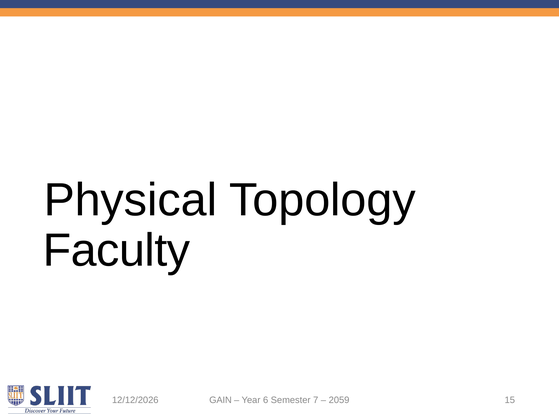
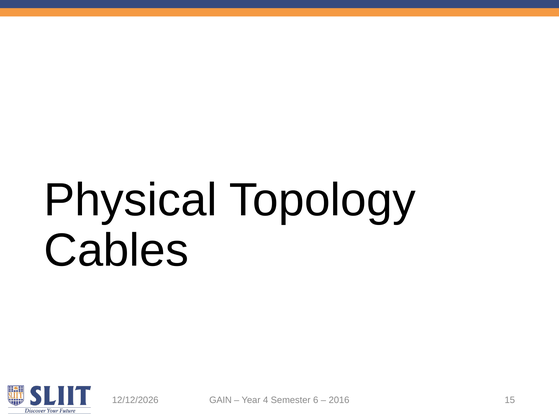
Faculty: Faculty -> Cables (116, 251)
6: 6 -> 4 (266, 400)
7: 7 -> 6 (316, 400)
2059: 2059 -> 2016 (339, 400)
